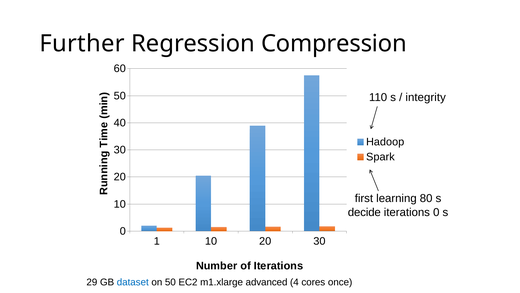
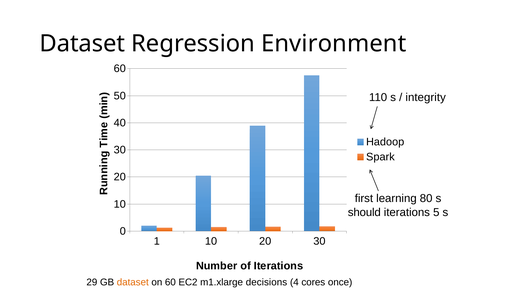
Further: Further -> Dataset (82, 44)
Compression: Compression -> Environment (334, 44)
decide: decide -> should (364, 212)
iterations 0: 0 -> 5 (436, 212)
dataset colour: blue -> orange (133, 282)
on 50: 50 -> 60 (170, 282)
advanced: advanced -> decisions (266, 282)
